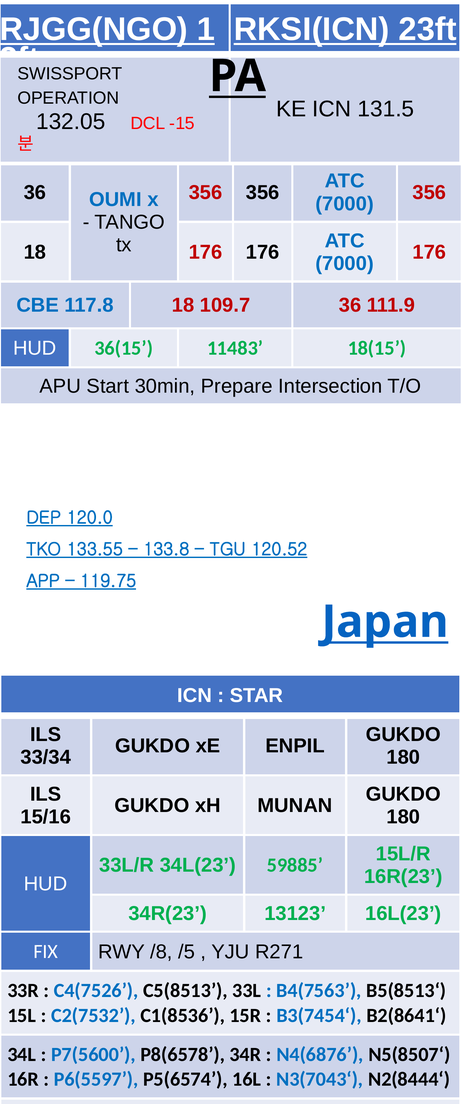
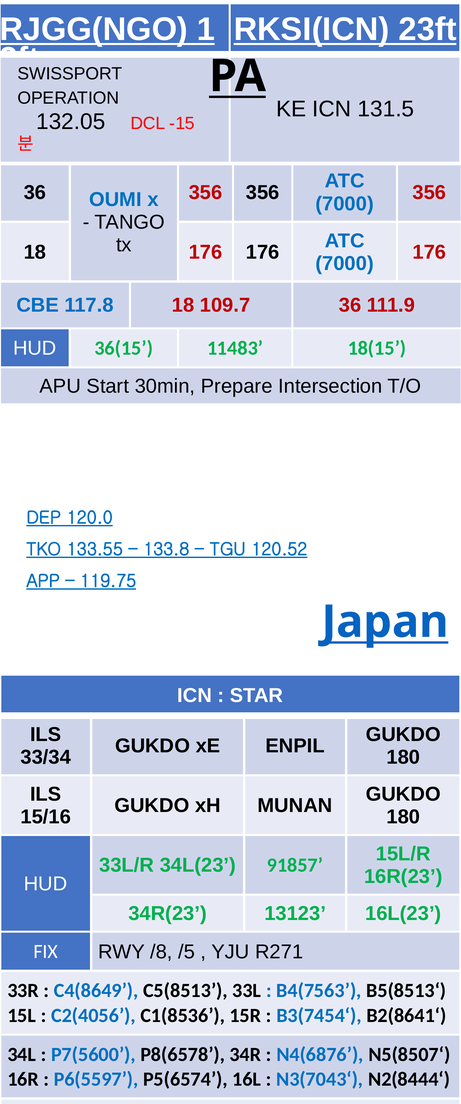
59885: 59885 -> 91857 (295, 864)
C4(7526: C4(7526 -> C4(8649 (96, 990)
C2(7532: C2(7532 -> C2(4056 (93, 1014)
